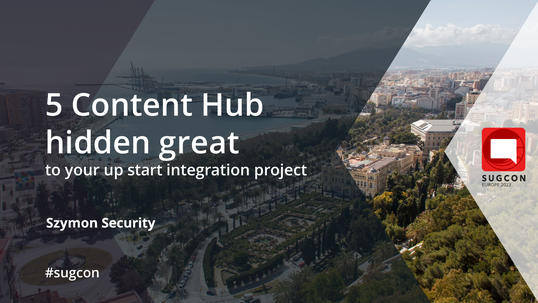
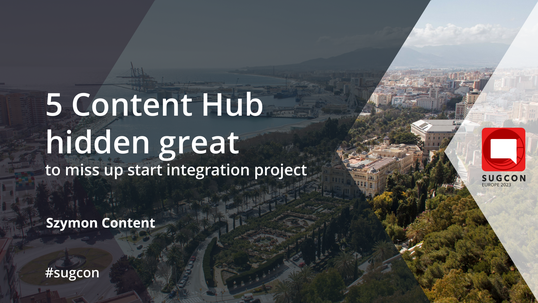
your: your -> miss (82, 170)
Szymon Security: Security -> Content (128, 223)
